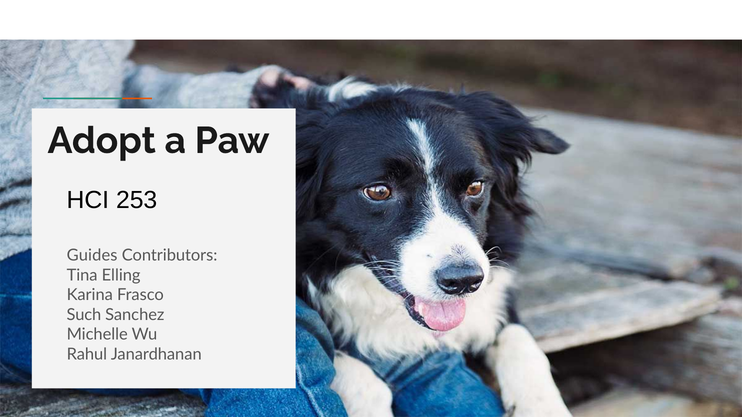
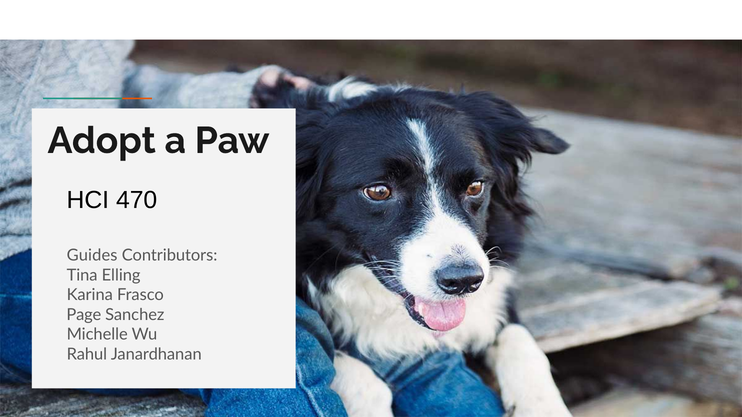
253: 253 -> 470 (137, 201)
Such: Such -> Page (84, 315)
